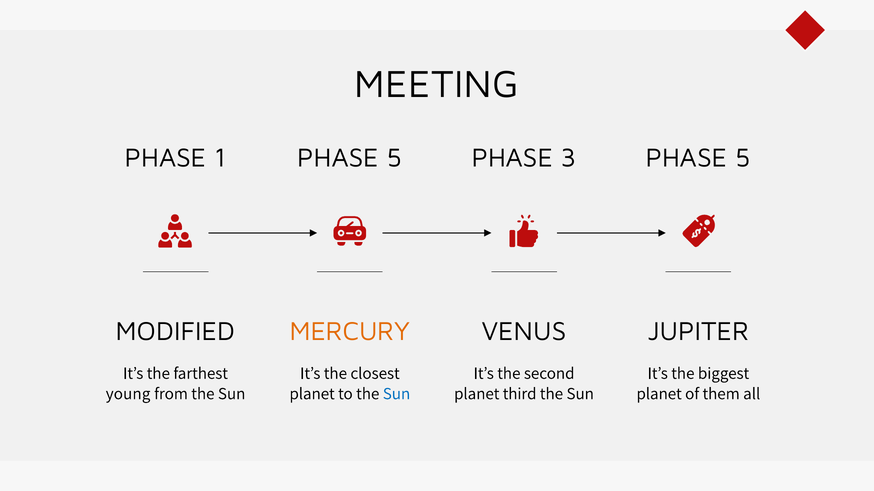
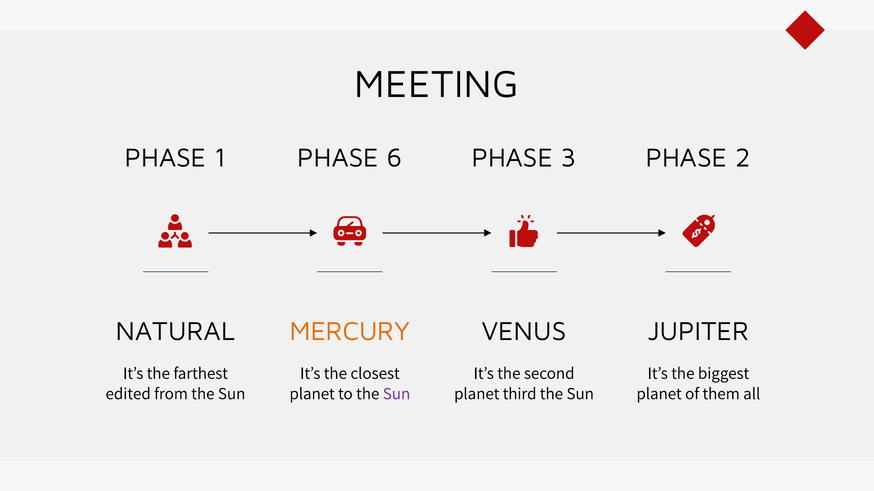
5: 5 -> 6 (394, 158)
1 PHASE 5: 5 -> 2 (743, 158)
MODIFIED: MODIFIED -> NATURAL (175, 332)
young: young -> edited (128, 394)
Sun colour: blue -> purple (396, 394)
